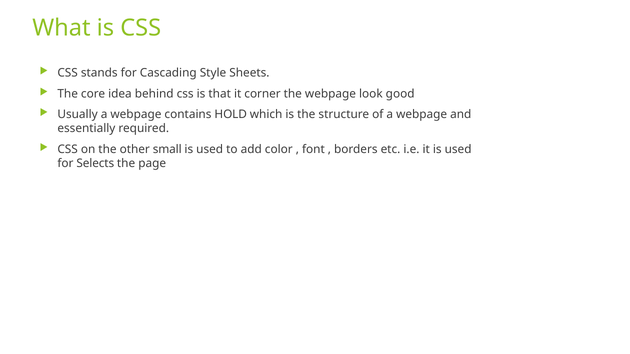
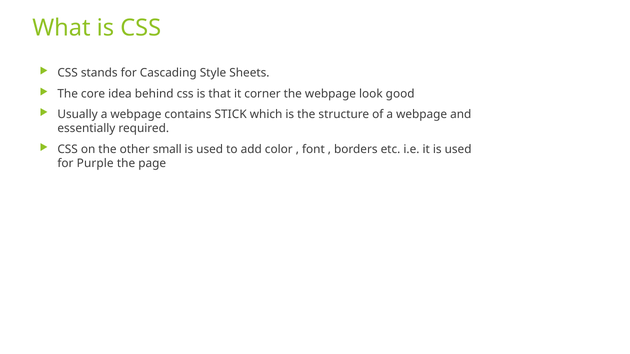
HOLD: HOLD -> STICK (231, 114)
Selects: Selects -> Purple (95, 164)
